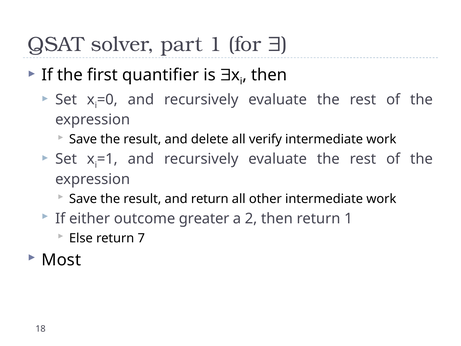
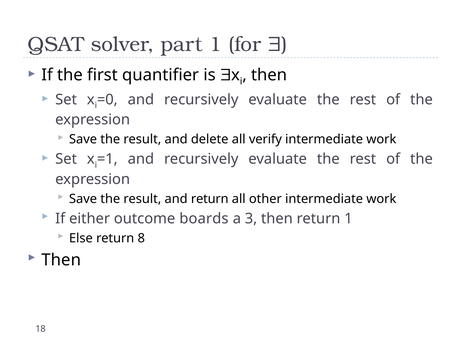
greater: greater -> boards (204, 219)
2: 2 -> 3 (251, 219)
7: 7 -> 8 (141, 238)
Most: Most -> Then (61, 260)
